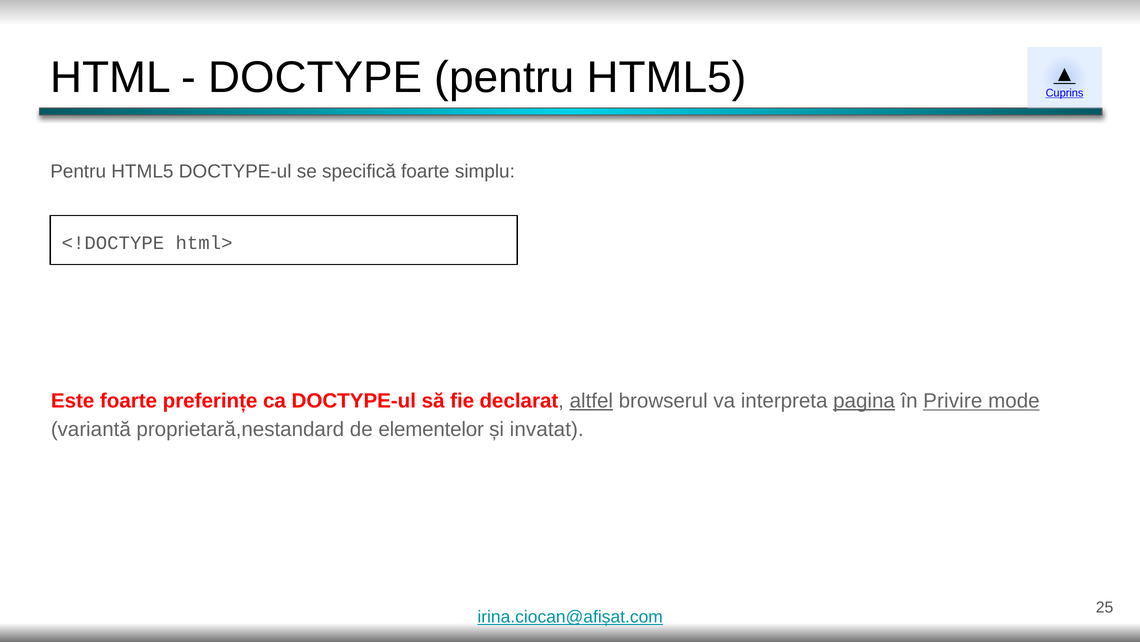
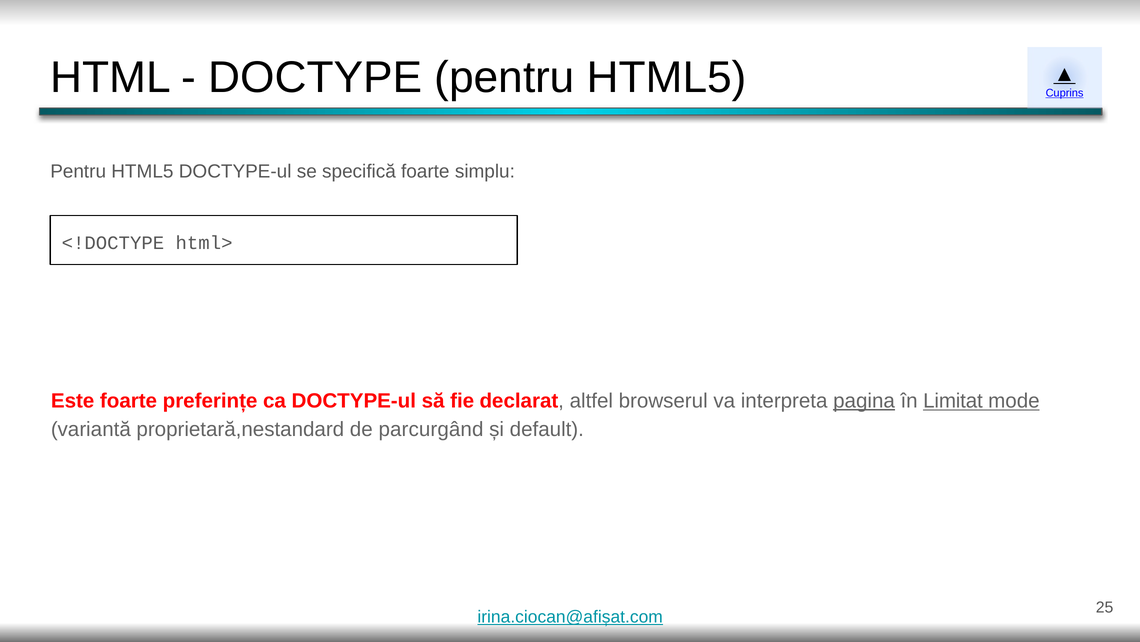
altfel underline: present -> none (591, 401)
Privire: Privire -> Limitat (953, 401)
elementelor: elementelor -> parcurgând (431, 429)
invatat: invatat -> default (547, 429)
